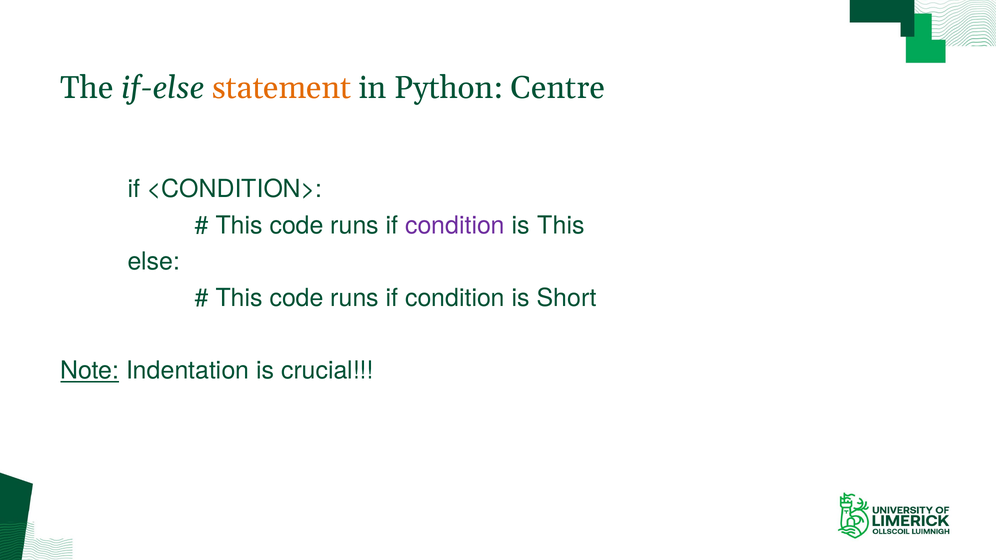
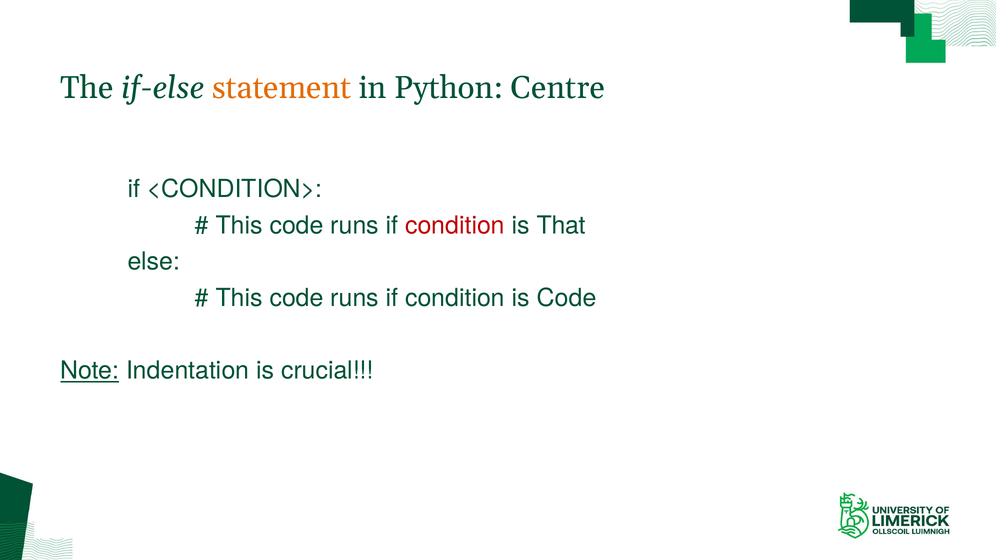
condition colour: purple -> red (455, 226)
is This: This -> That (561, 226)
is Short: Short -> Code (567, 298)
